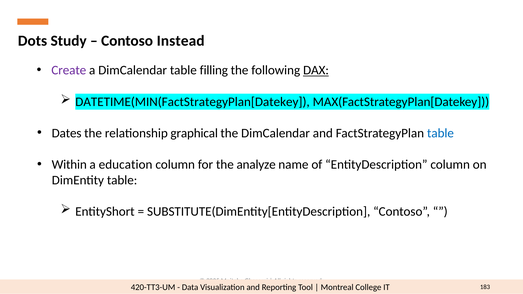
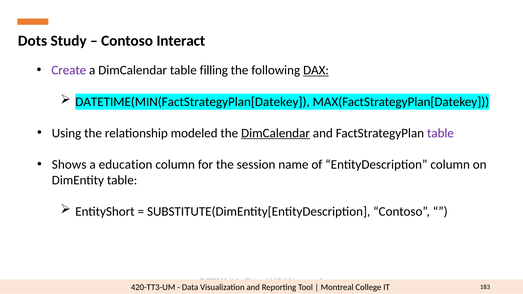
Instead: Instead -> Interact (181, 41)
Dates: Dates -> Using (67, 133)
graphical: graphical -> modeled (194, 133)
DimCalendar underline: none -> present (276, 133)
table colour: blue -> purple (440, 133)
Within: Within -> Shows (69, 165)
analyze: analyze -> session (256, 165)
